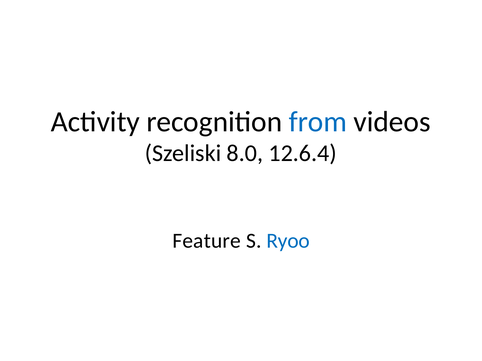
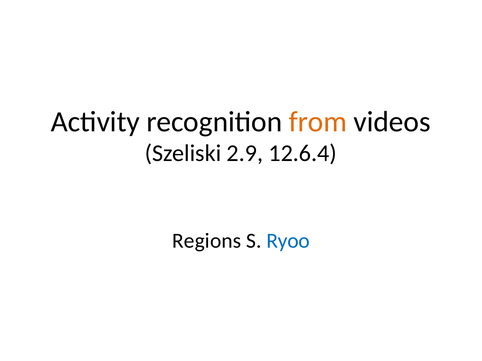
from colour: blue -> orange (318, 122)
8.0: 8.0 -> 2.9 (245, 154)
Feature: Feature -> Regions (207, 241)
